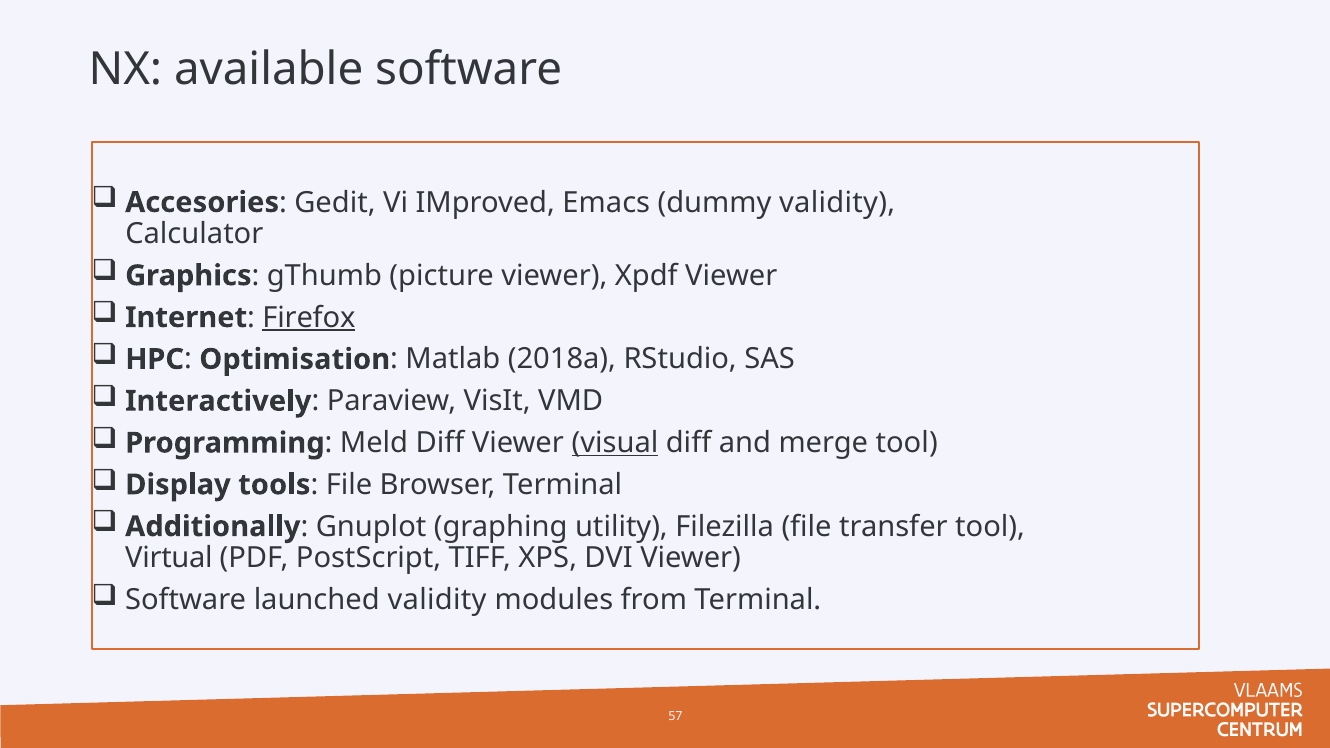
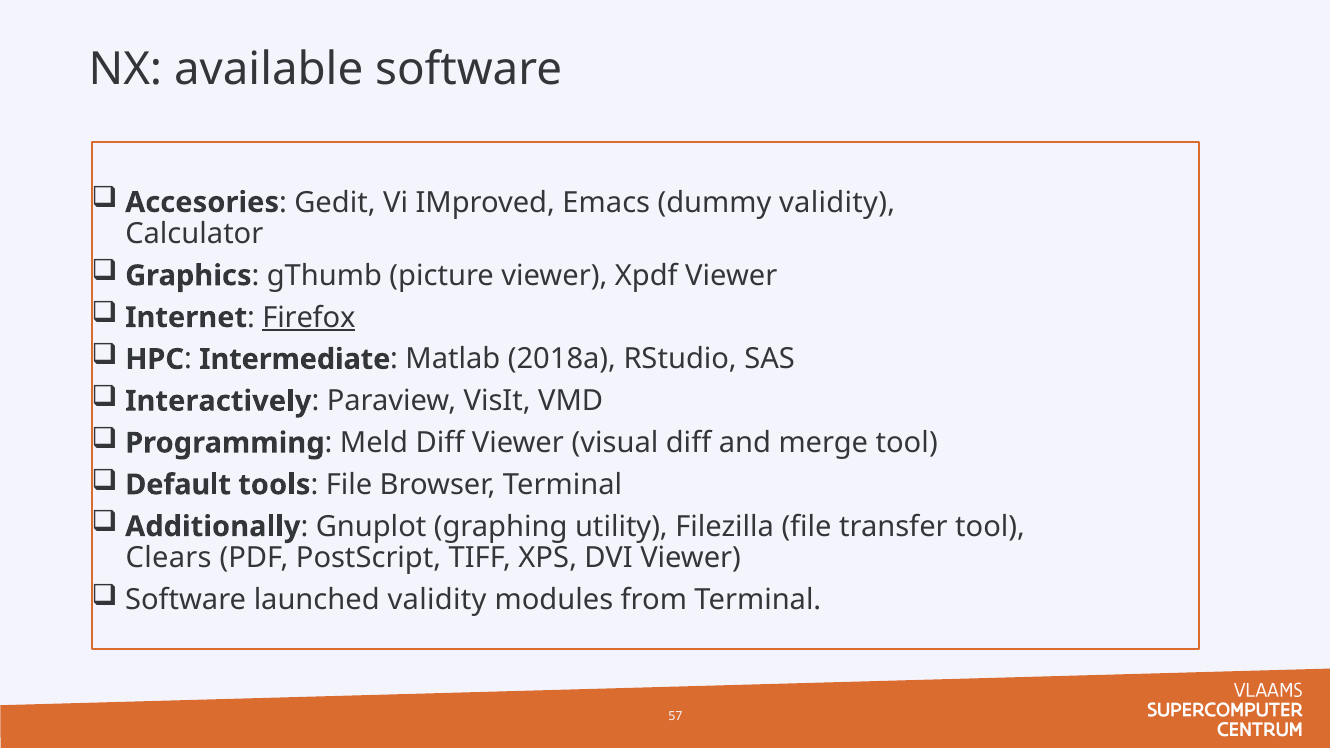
Optimisation: Optimisation -> Intermediate (295, 359)
visual underline: present -> none (615, 443)
Display: Display -> Default (178, 485)
Virtual: Virtual -> Clears (169, 558)
